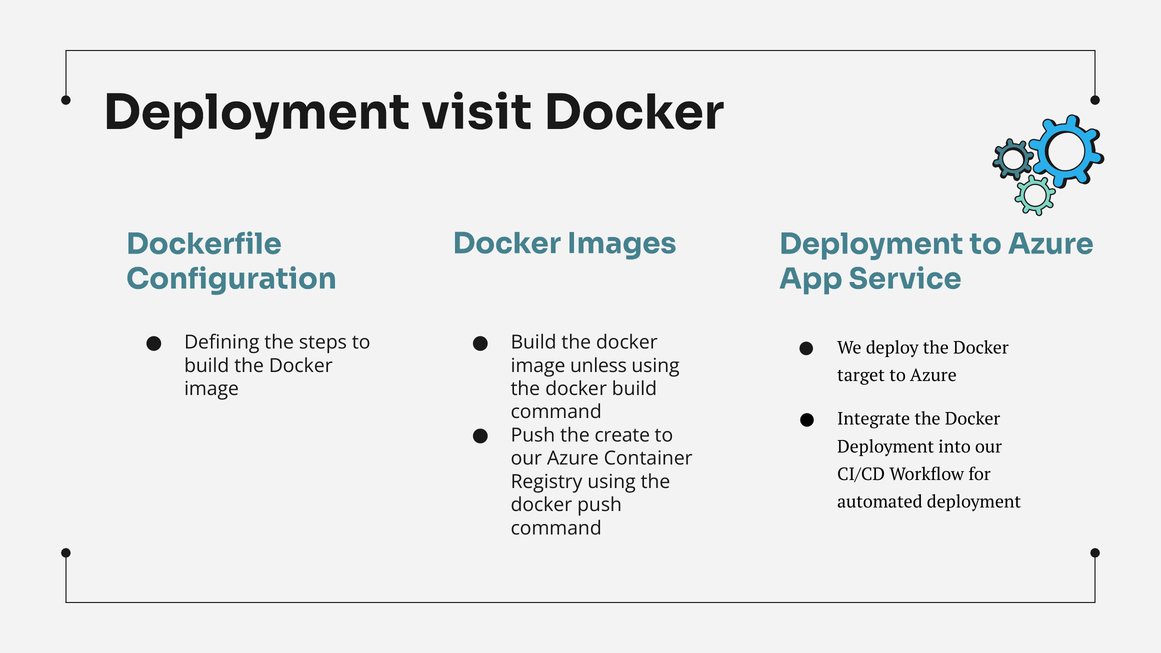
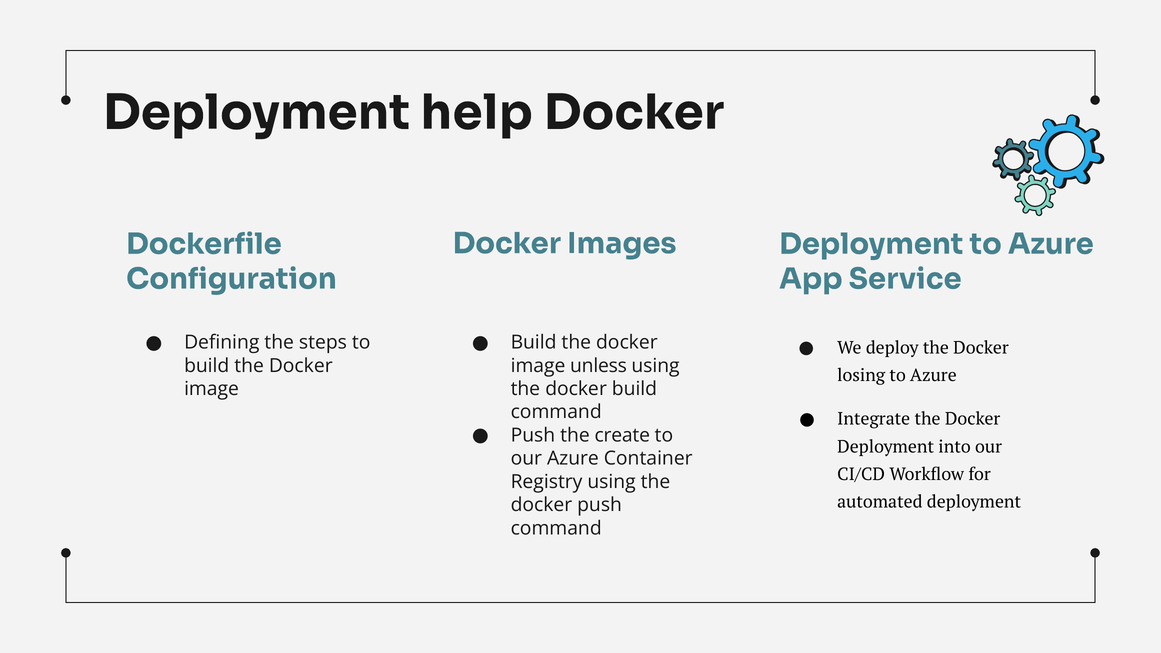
visit: visit -> help (477, 113)
target: target -> losing (861, 375)
